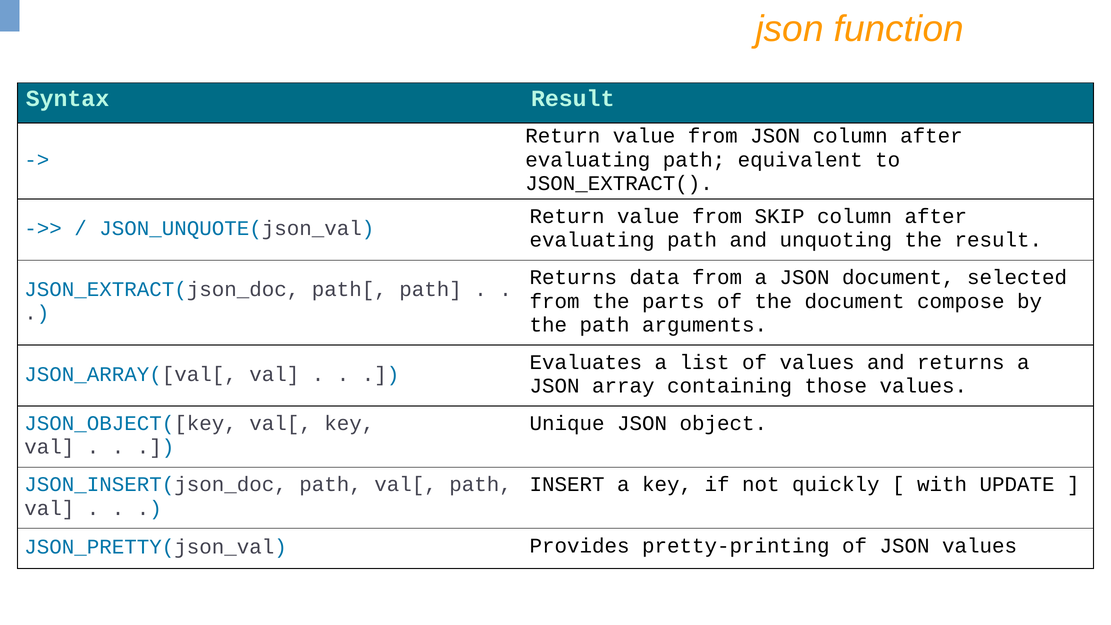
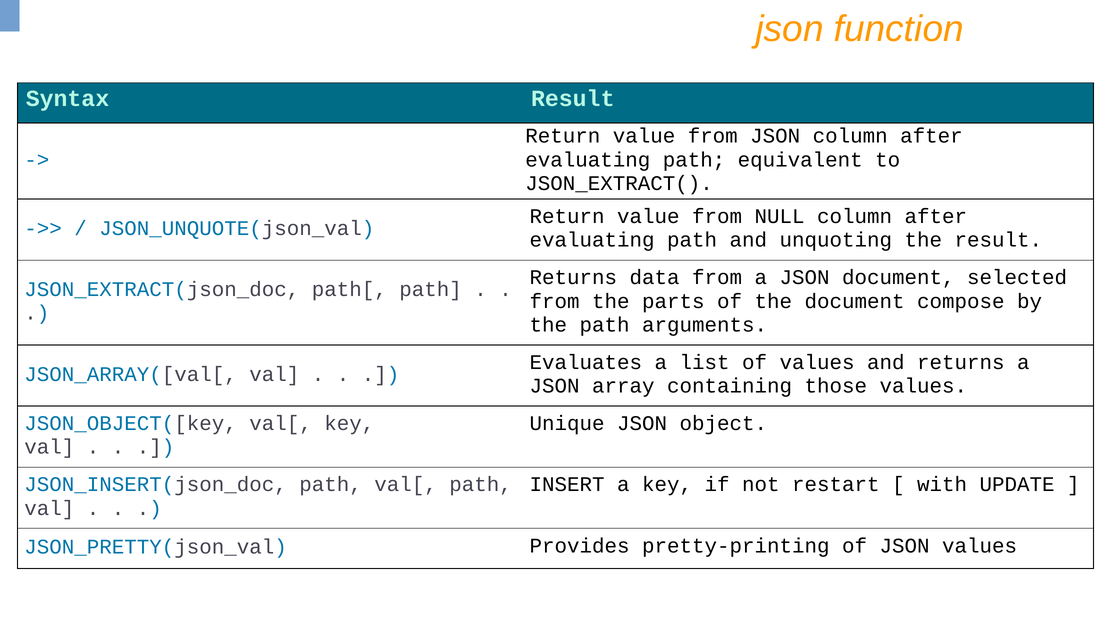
SKIP: SKIP -> NULL (780, 216)
quickly: quickly -> restart (836, 485)
